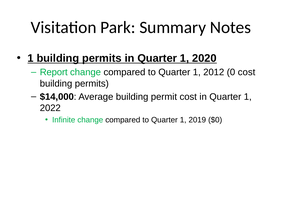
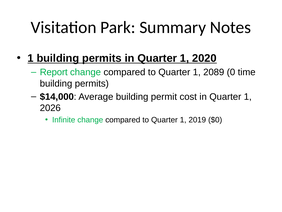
2012: 2012 -> 2089 (214, 72)
0 cost: cost -> time (247, 72)
2022: 2022 -> 2026 (50, 108)
